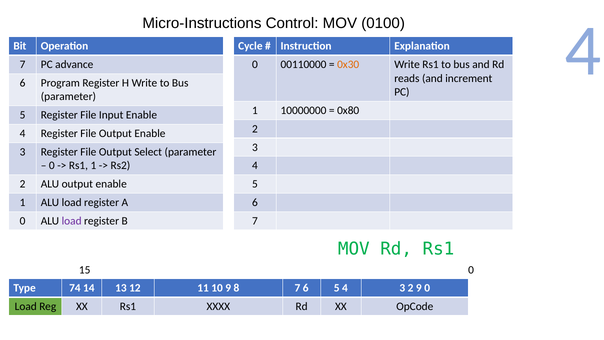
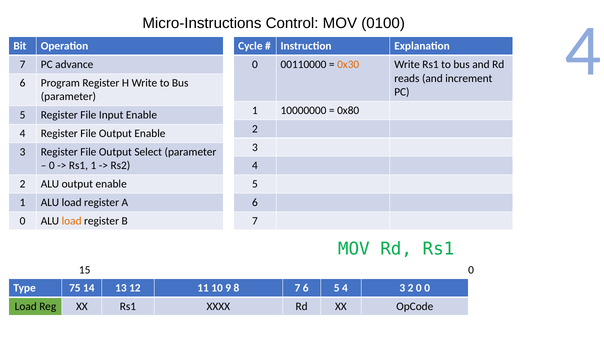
load colour: purple -> orange (72, 221)
74: 74 -> 75 (75, 288)
2 9: 9 -> 0 (419, 288)
